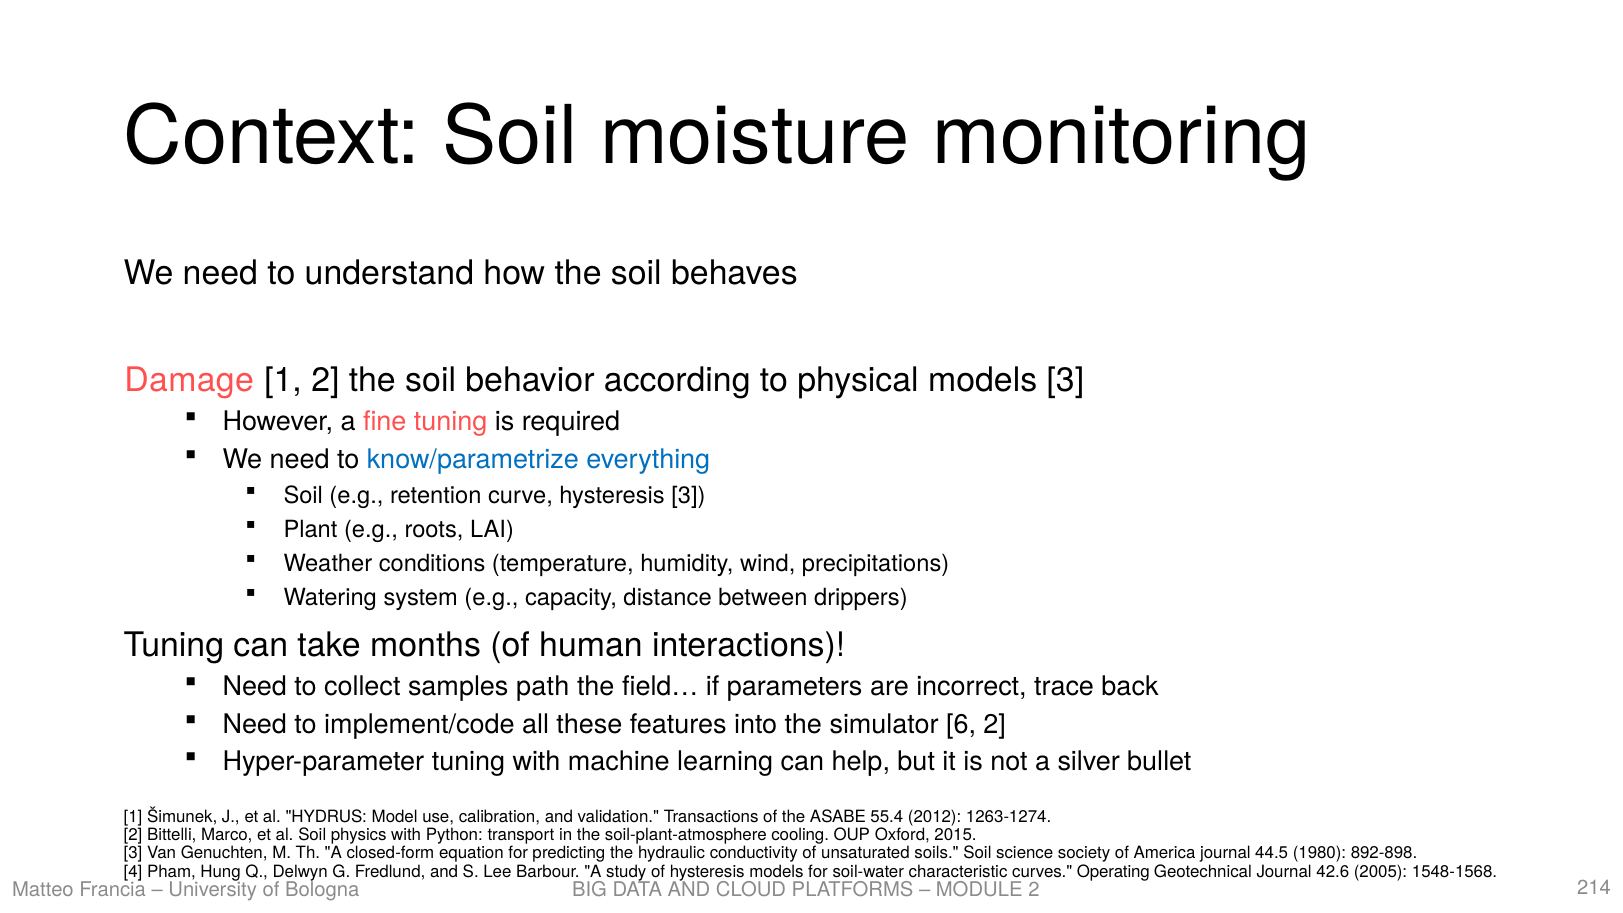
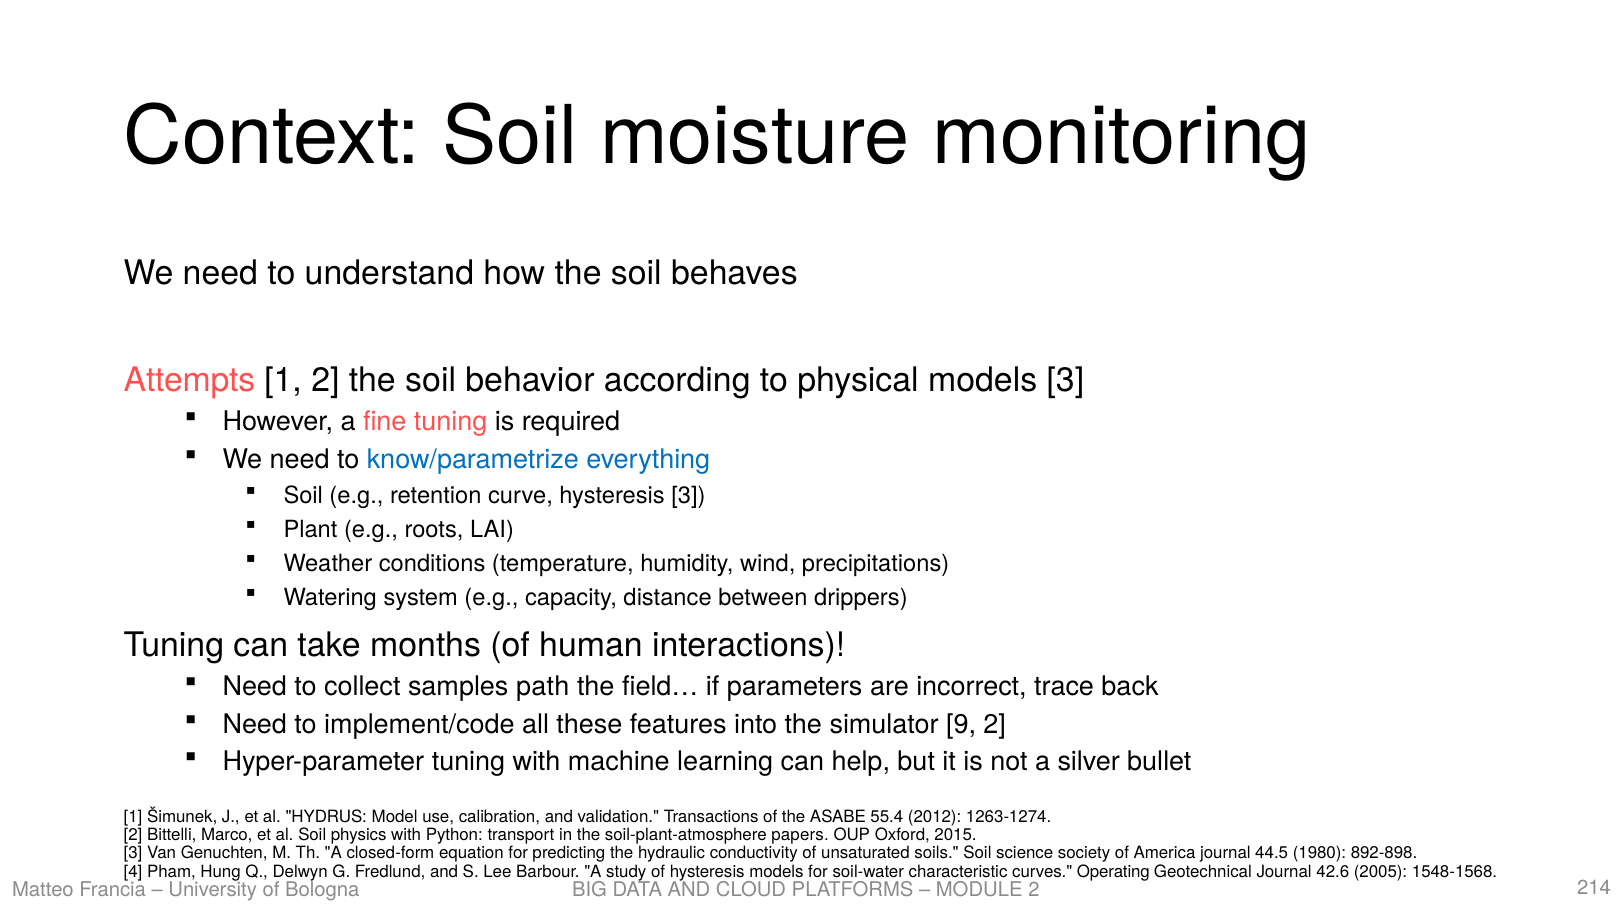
Damage: Damage -> Attempts (189, 380)
6: 6 -> 9 (961, 724)
cooling: cooling -> papers (800, 835)
